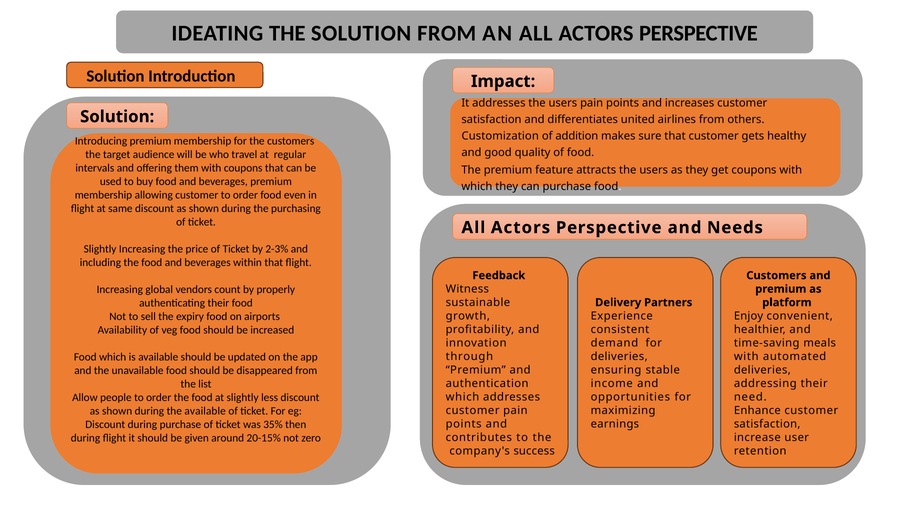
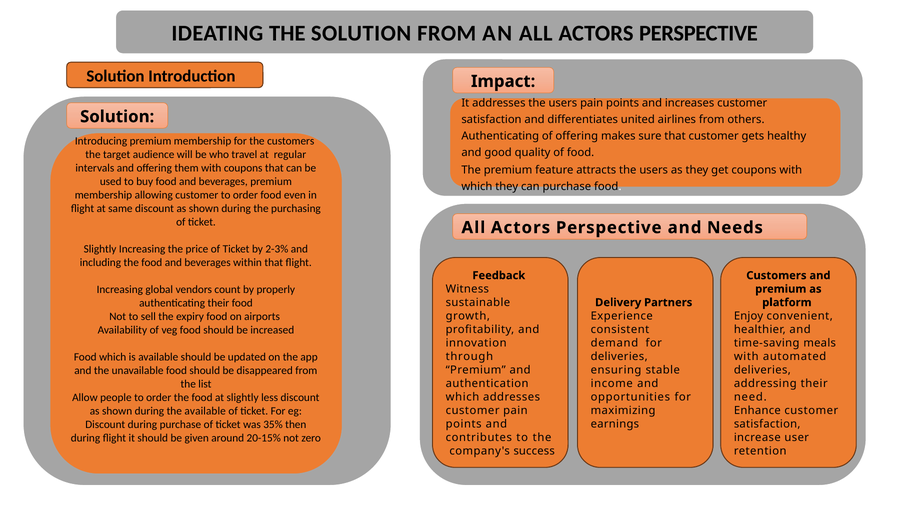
Customization: Customization -> Authenticating (500, 136)
of addition: addition -> offering (577, 136)
